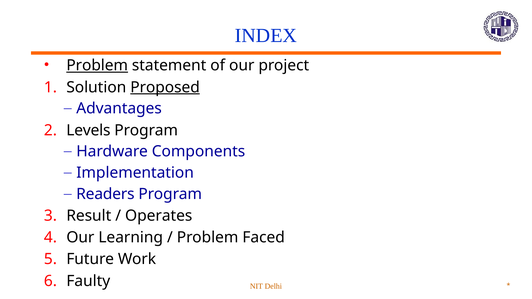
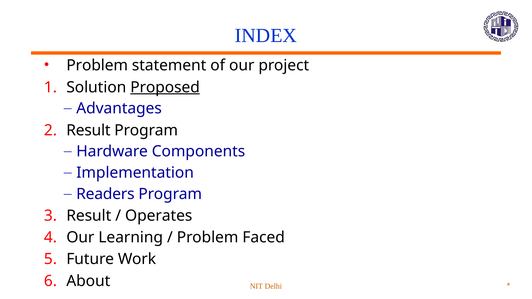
Problem underline: present -> none (97, 66)
Levels: Levels -> Result (88, 130)
Faulty: Faulty -> About (88, 281)
